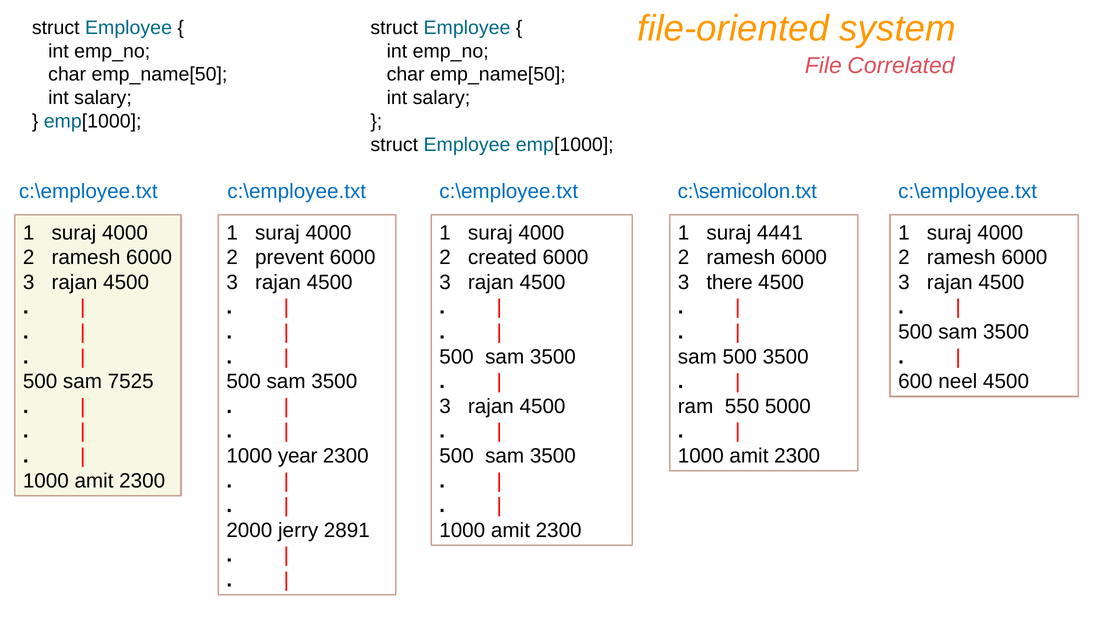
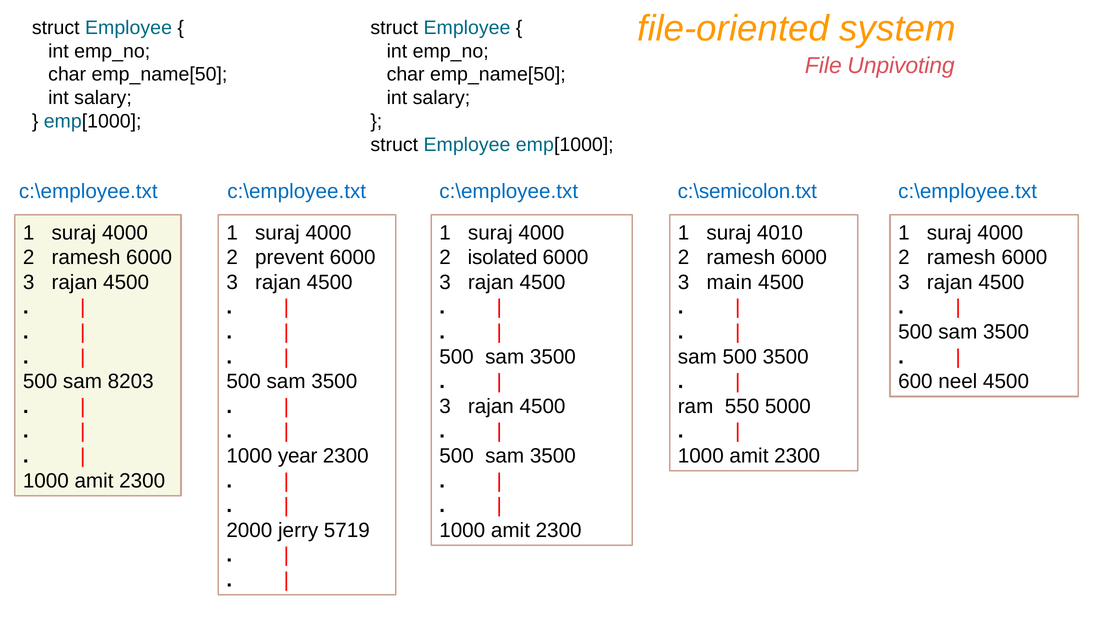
Correlated: Correlated -> Unpivoting (901, 66)
4441: 4441 -> 4010 (780, 233)
created: created -> isolated (502, 257)
there: there -> main (729, 282)
7525: 7525 -> 8203 (131, 381)
2891: 2891 -> 5719 (347, 530)
